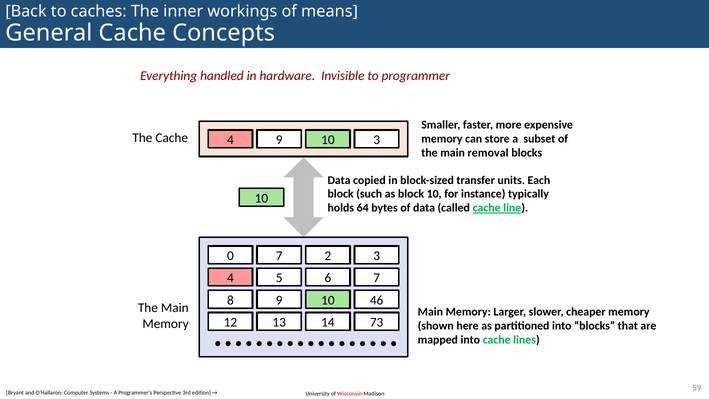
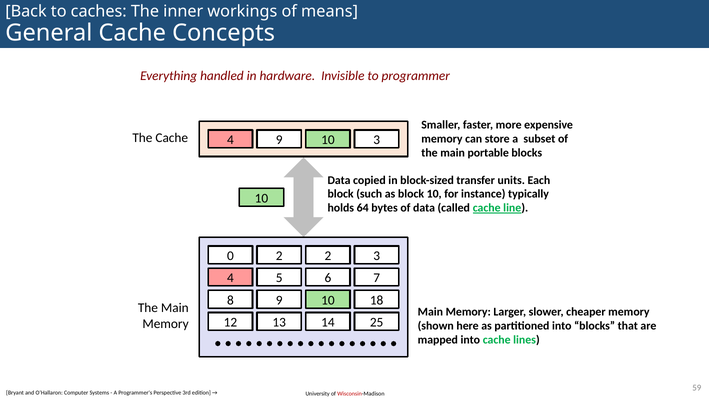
removal: removal -> portable (488, 153)
0 7: 7 -> 2 (279, 256)
46: 46 -> 18 (377, 300)
73: 73 -> 25 (377, 322)
